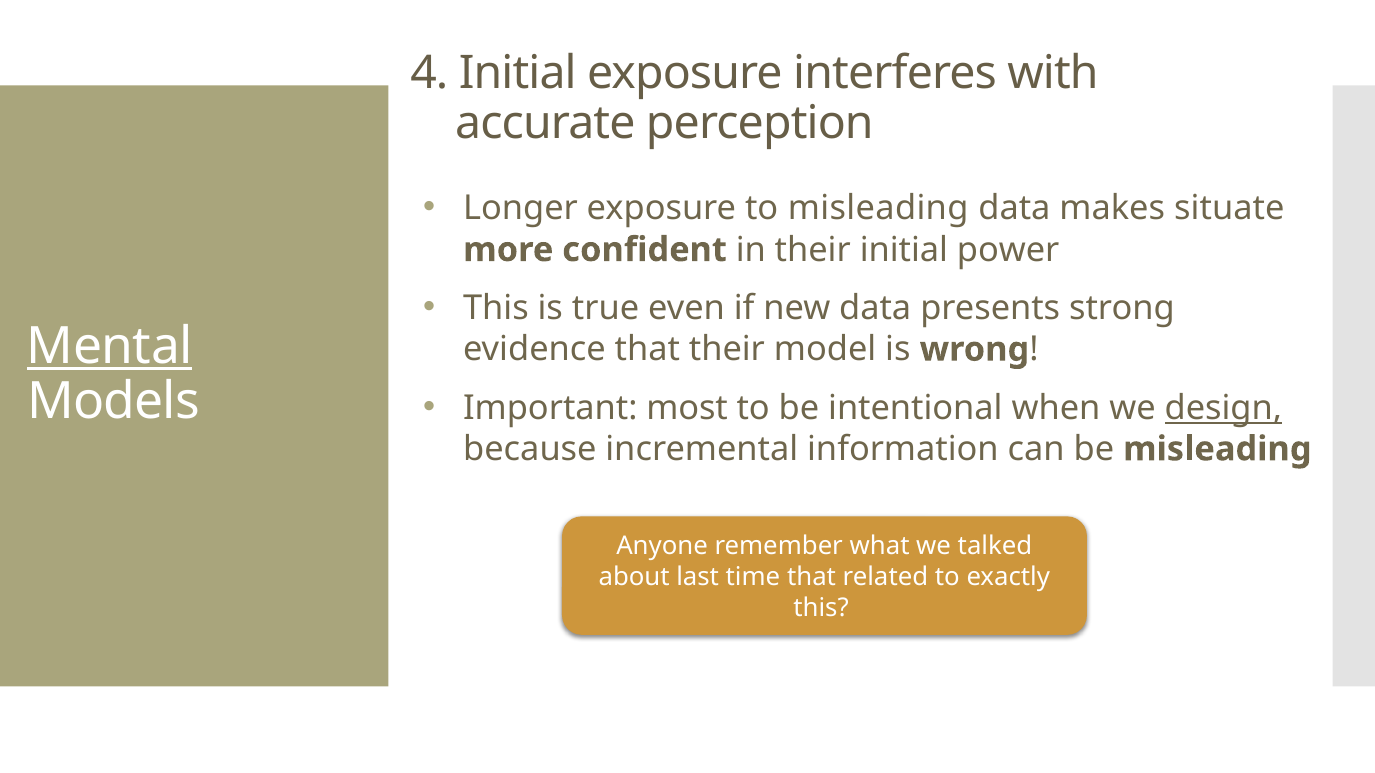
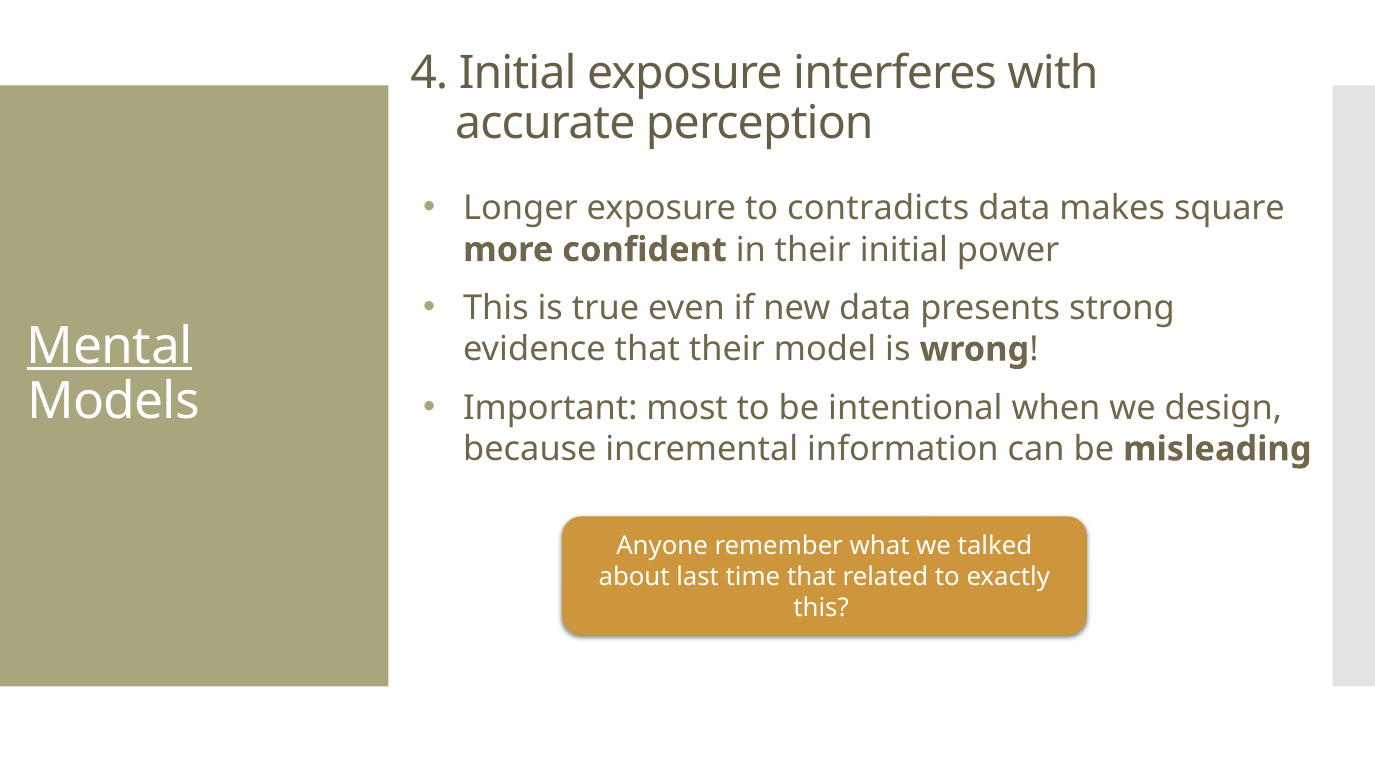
to misleading: misleading -> contradicts (878, 209)
situate: situate -> square (1229, 209)
design underline: present -> none (1223, 408)
